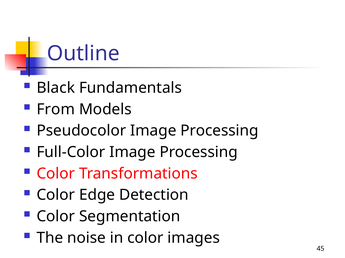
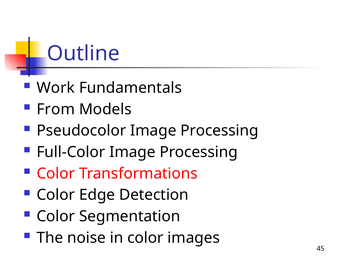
Black: Black -> Work (56, 88)
